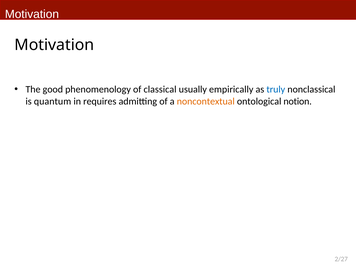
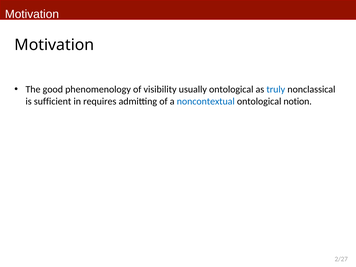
classical: classical -> visibility (160, 89)
usually empirically: empirically -> ontological (231, 89)
quantum: quantum -> sufficient (53, 101)
noncontextual colour: orange -> blue (206, 101)
